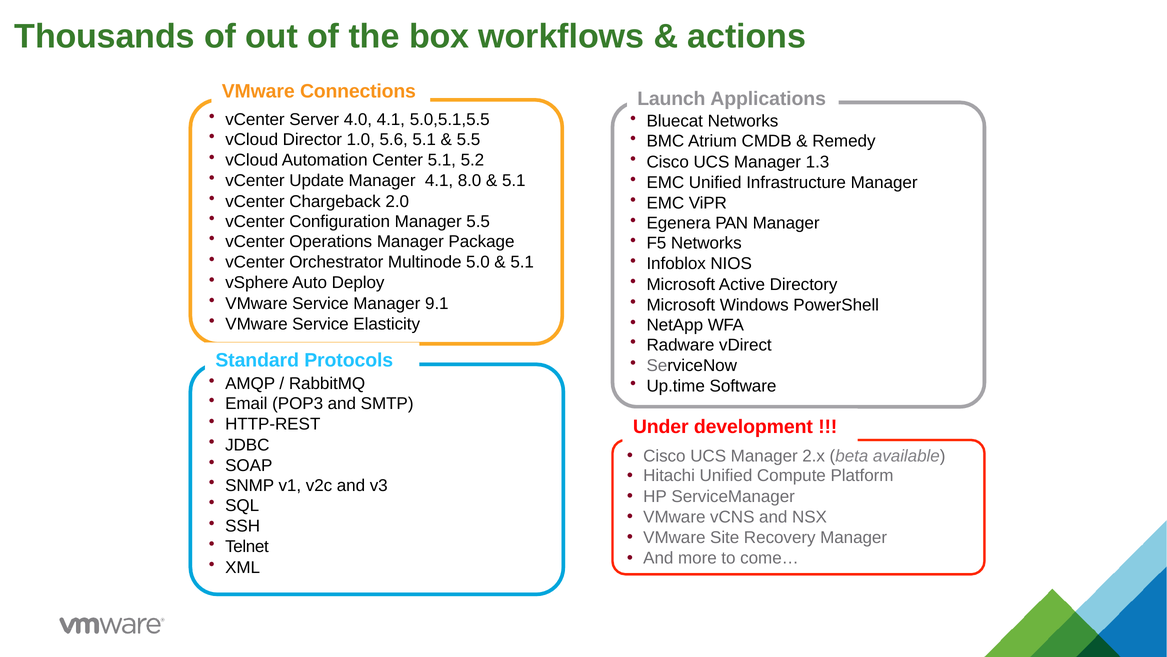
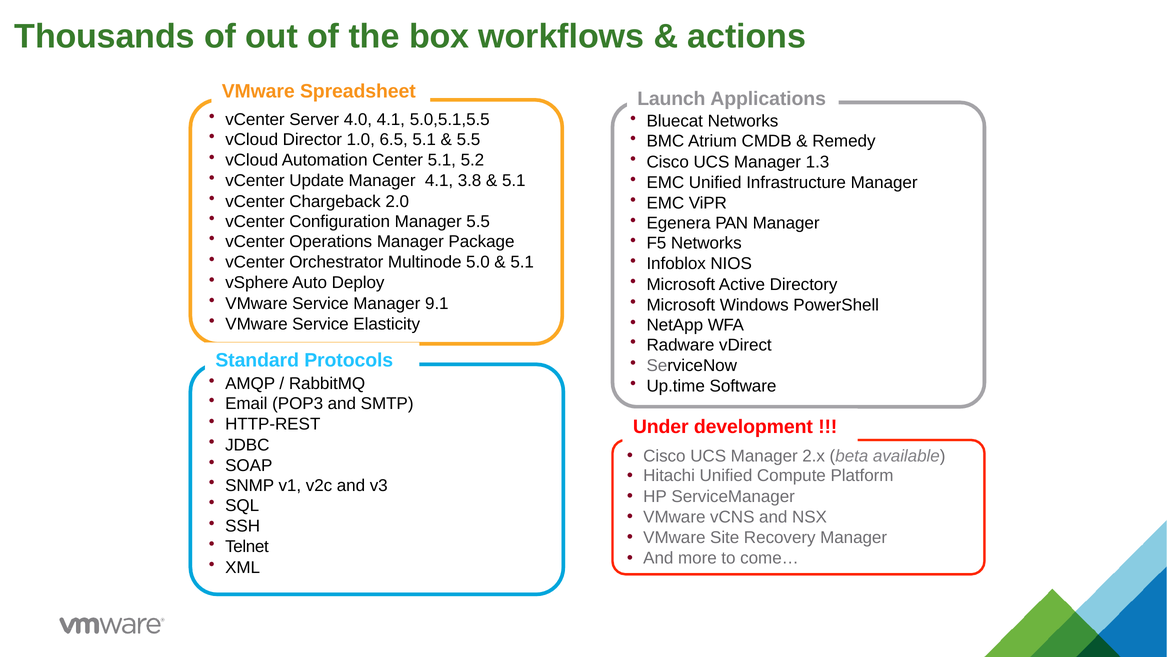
Connections: Connections -> Spreadsheet (358, 92)
5.6: 5.6 -> 6.5 (394, 140)
8.0: 8.0 -> 3.8 (470, 181)
